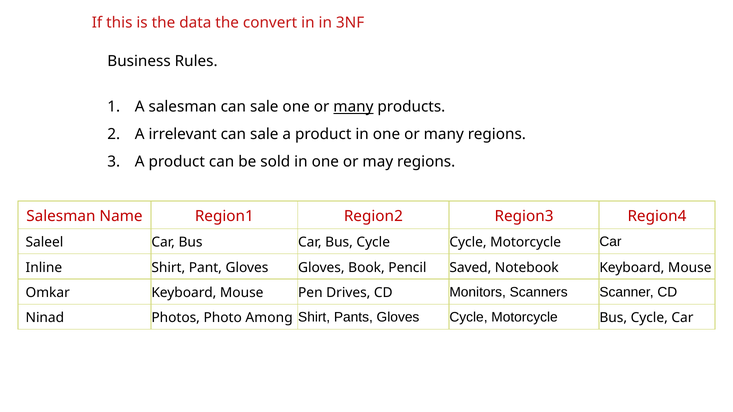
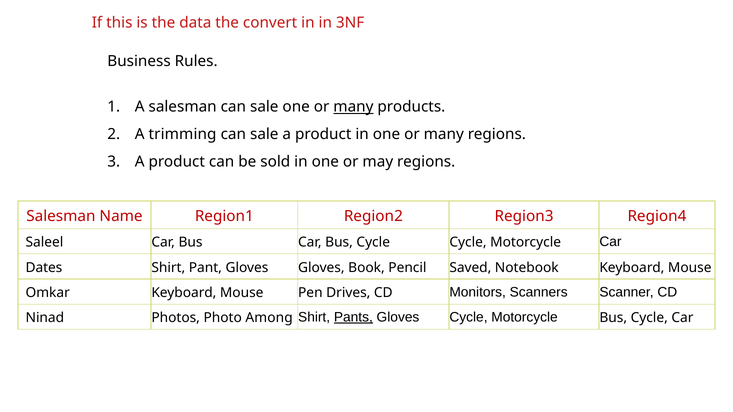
irrelevant: irrelevant -> trimming (183, 134)
Inline: Inline -> Dates (44, 268)
Pants underline: none -> present (353, 317)
